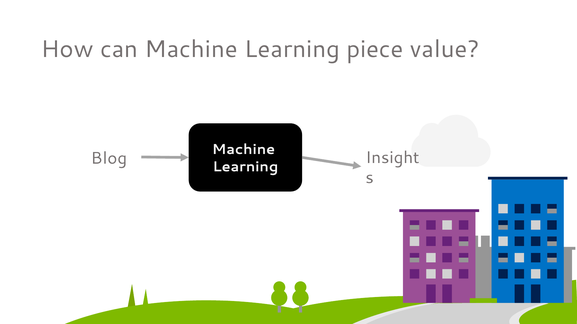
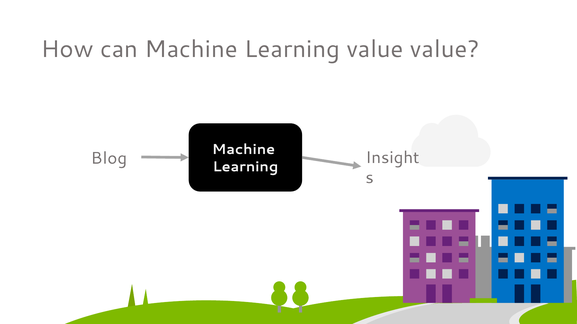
Learning piece: piece -> value (375, 49)
